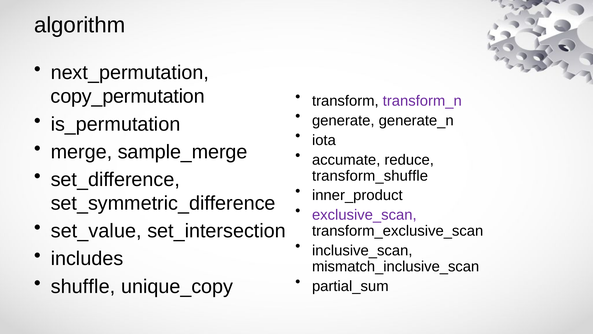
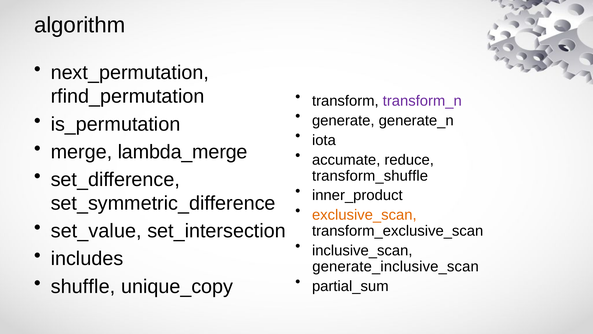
copy_permutation: copy_permutation -> rfind_permutation (128, 96)
sample_merge: sample_merge -> lambda_merge (183, 152)
exclusive_scan colour: purple -> orange (364, 215)
mismatch_inclusive_scan: mismatch_inclusive_scan -> generate_inclusive_scan (396, 266)
